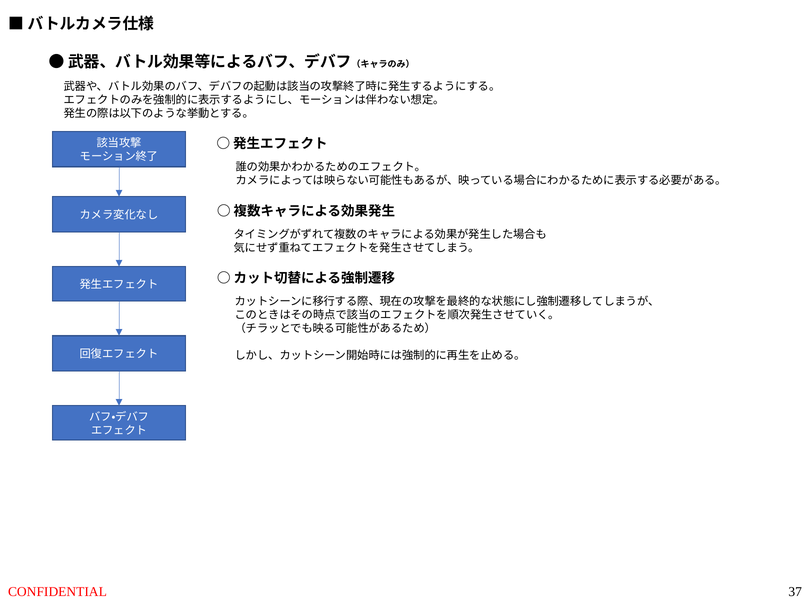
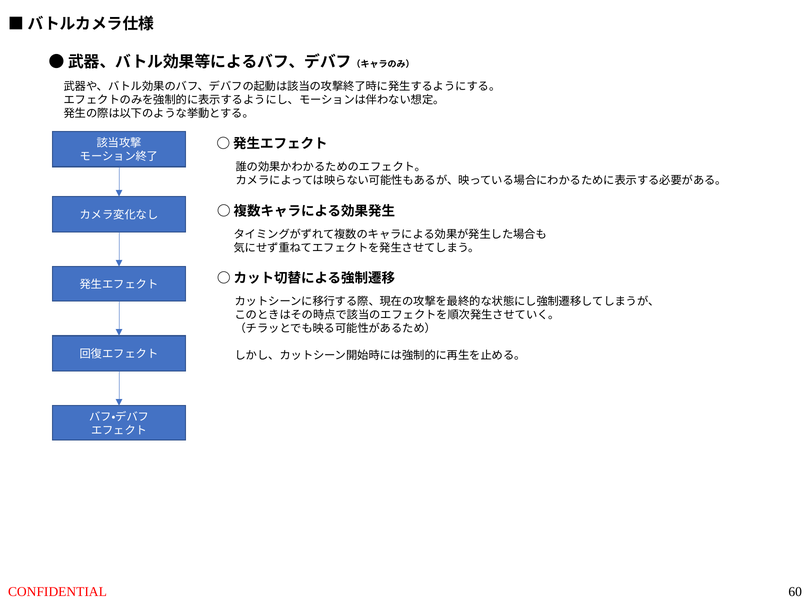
37: 37 -> 60 (795, 592)
